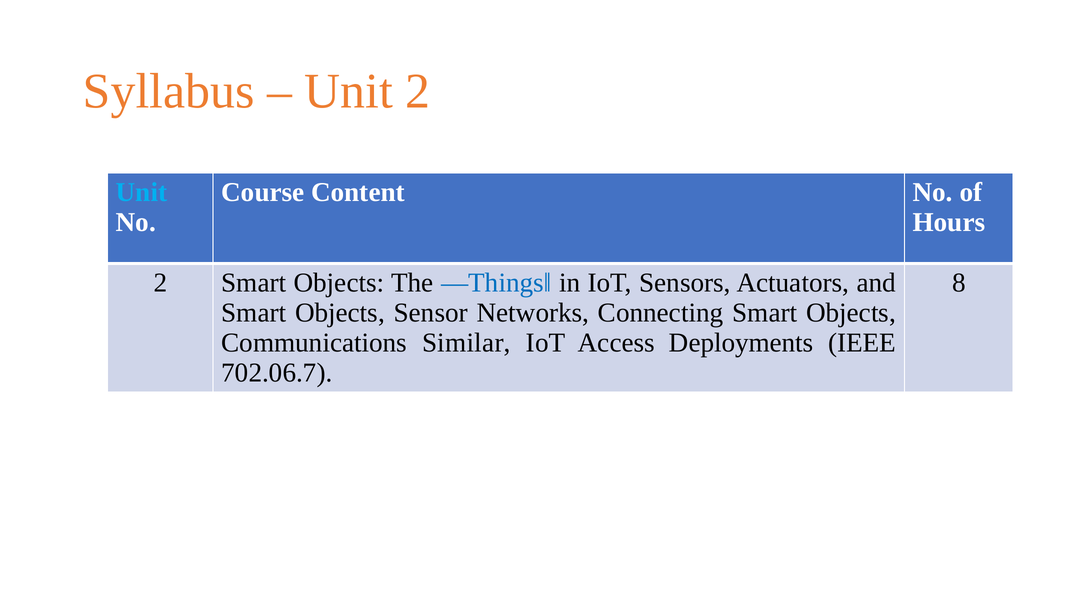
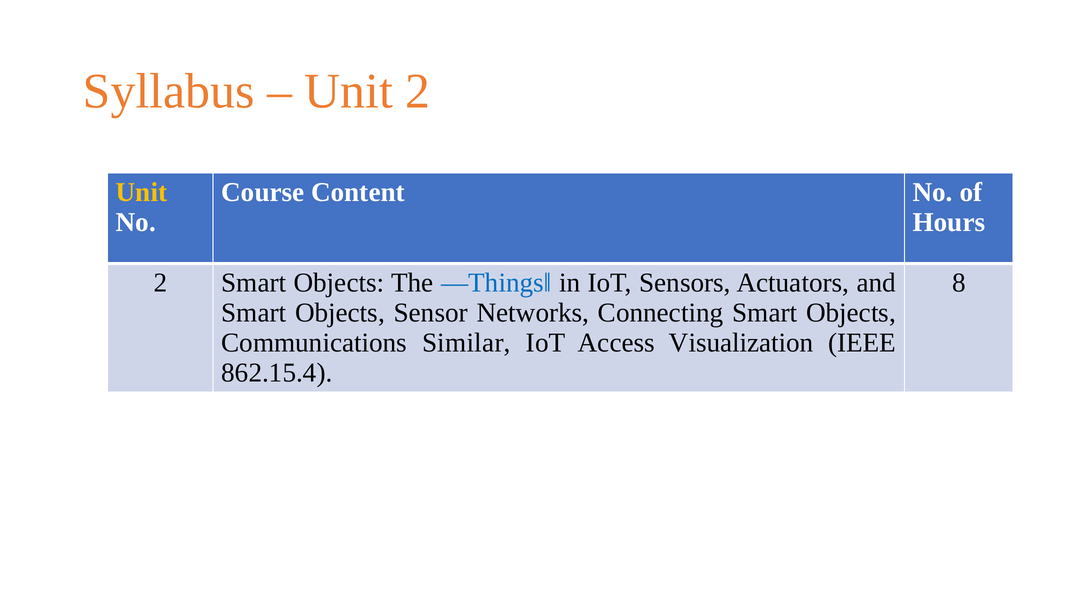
Unit colour: light blue -> yellow (141, 192)
Deployments: Deployments -> Visualization (741, 343)
702.06.7: 702.06.7 -> 862.15.4 (277, 373)
